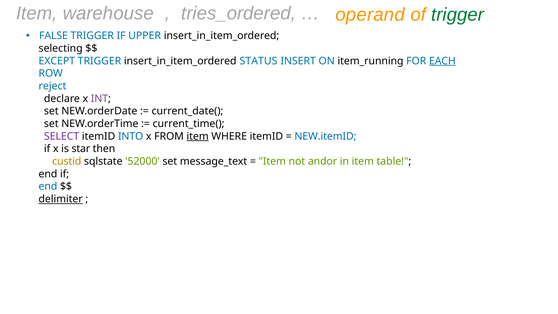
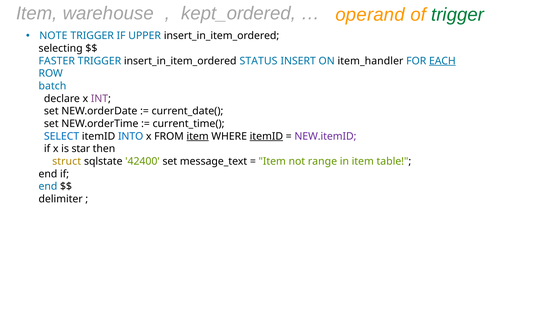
tries_ordered: tries_ordered -> kept_ordered (239, 13)
FALSE: FALSE -> NOTE (53, 36)
EXCEPT: EXCEPT -> FASTER (57, 61)
item_running: item_running -> item_handler (370, 61)
reject: reject -> batch (52, 86)
SELECT colour: purple -> blue (62, 136)
itemID underline: none -> present (266, 136)
NEW.itemID colour: blue -> purple (325, 136)
custid: custid -> struct (67, 161)
52000: 52000 -> 42400 (142, 161)
andor: andor -> range (322, 161)
delimiter underline: present -> none (61, 199)
